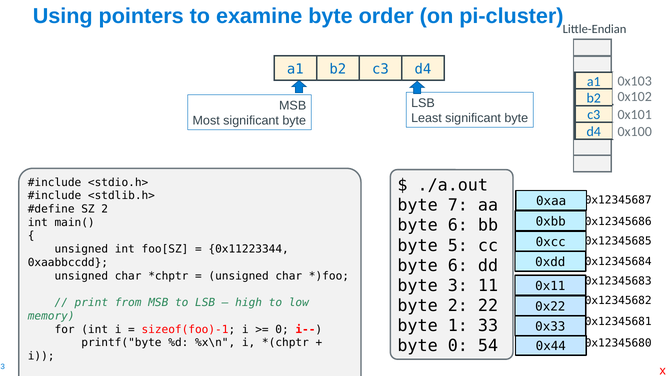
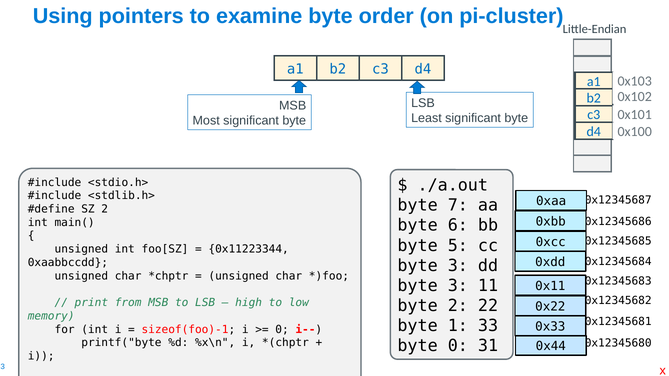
6: 6 -> 3 (458, 266)
54: 54 -> 31 (488, 346)
